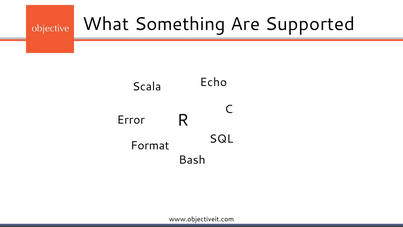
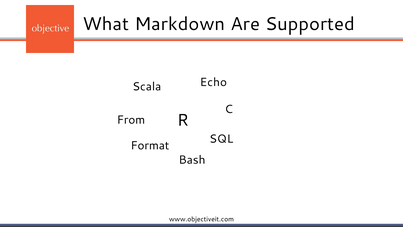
Something: Something -> Markdown (180, 24)
Error: Error -> From (131, 120)
